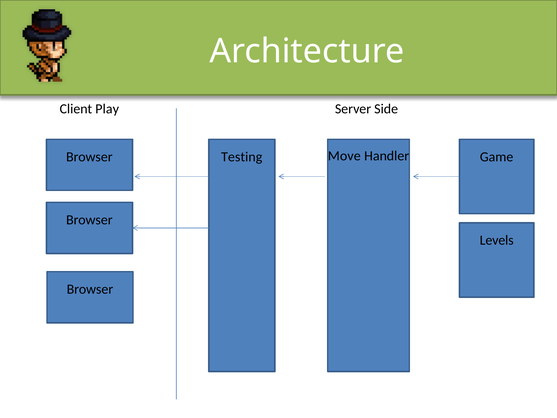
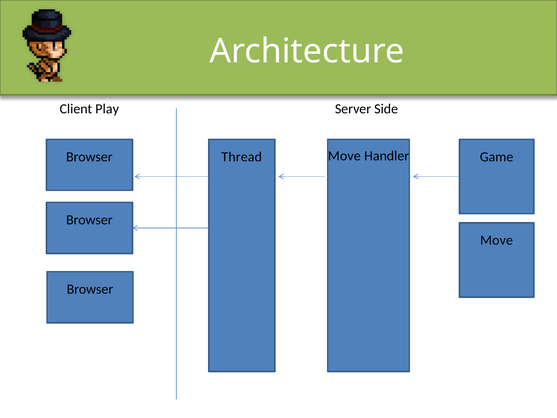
Testing: Testing -> Thread (242, 157)
Levels: Levels -> Move (497, 240)
